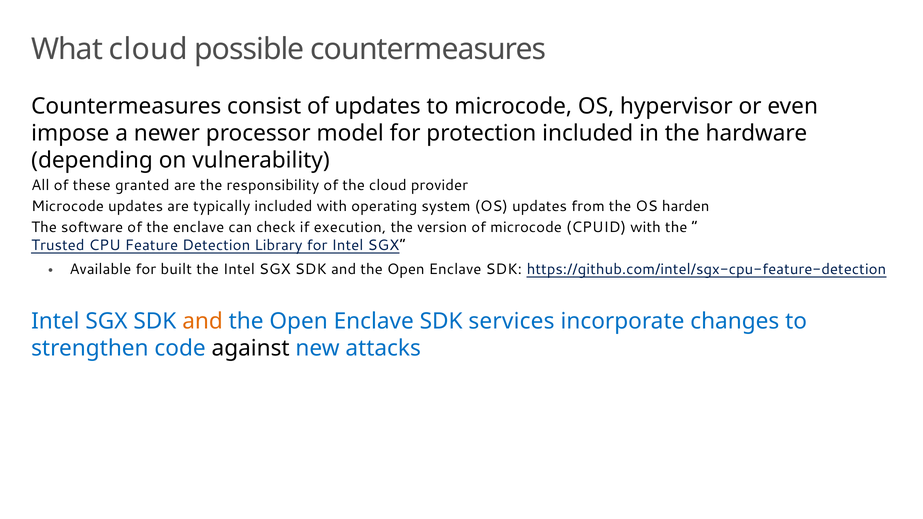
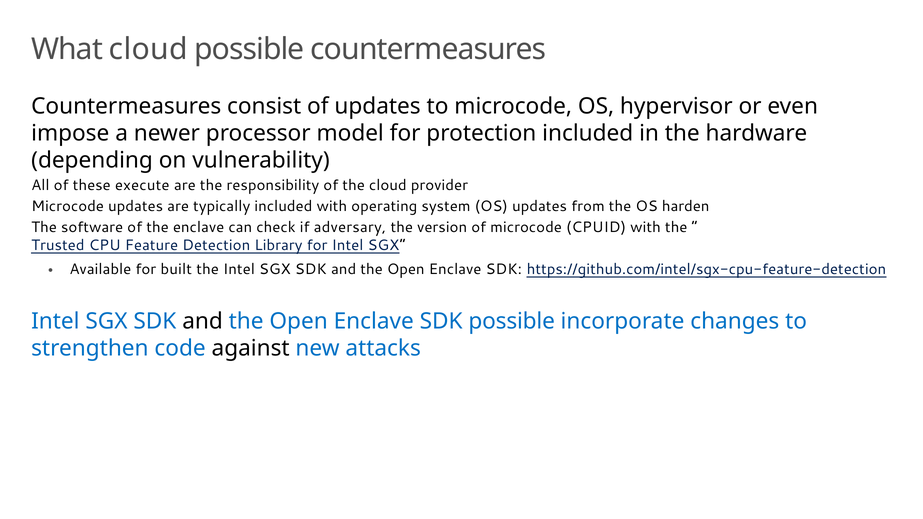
granted: granted -> execute (142, 185)
execution: execution -> adversary (350, 227)
and colour: orange -> black (203, 321)
SDK services: services -> possible (512, 321)
